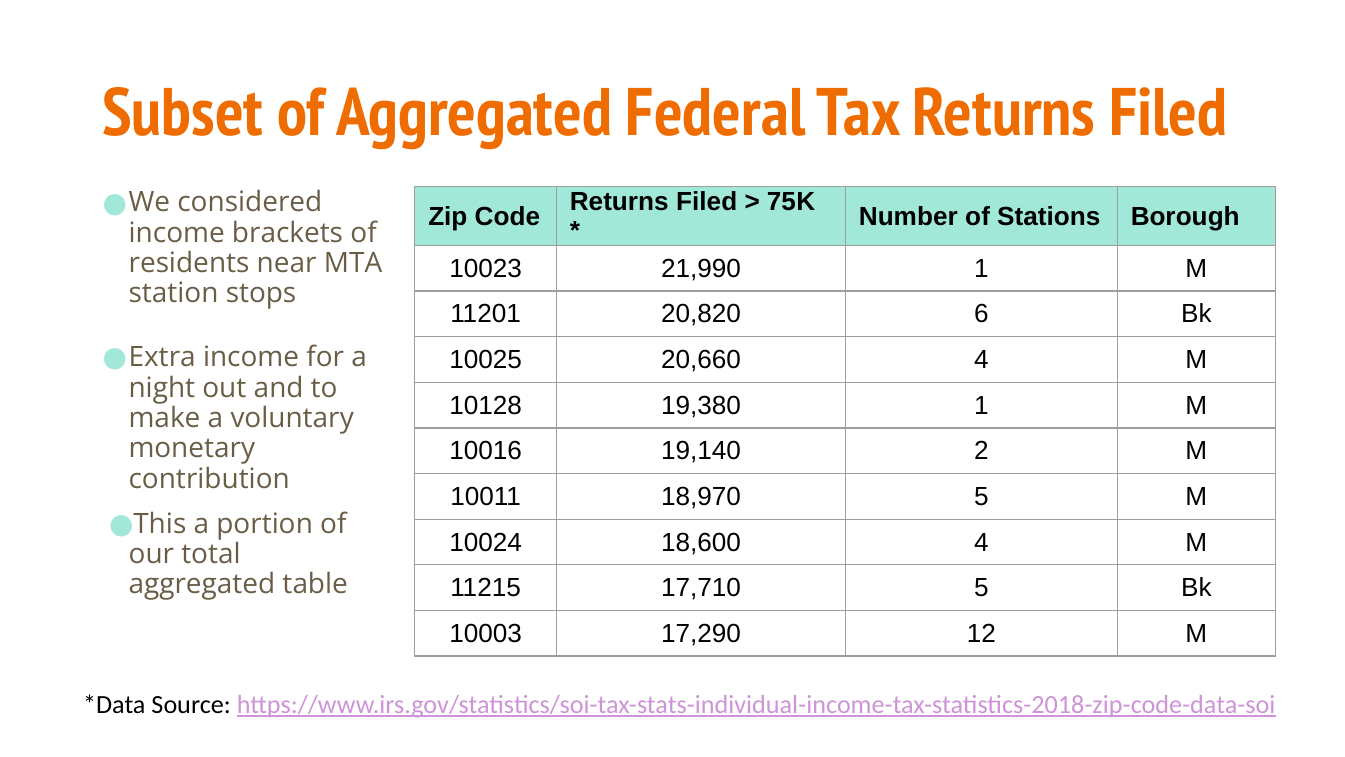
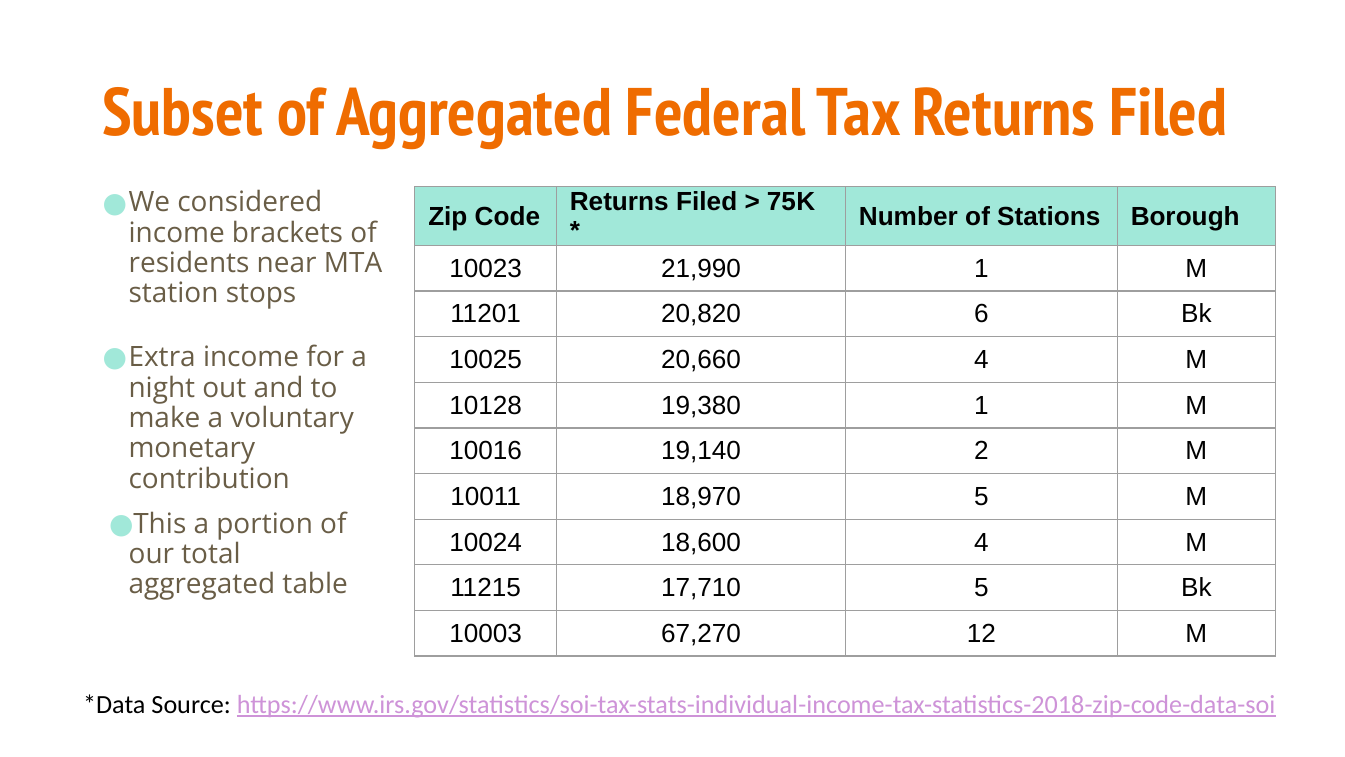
17,290: 17,290 -> 67,270 (701, 633)
